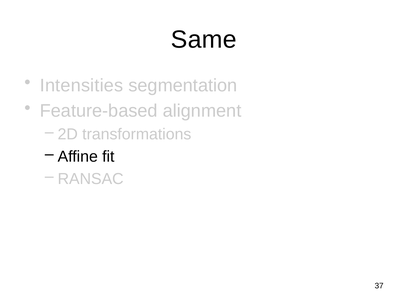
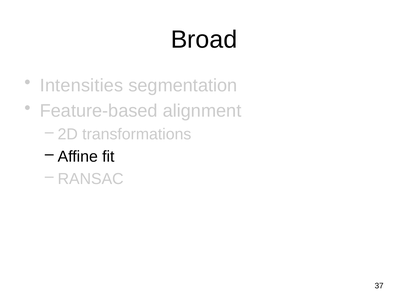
Same: Same -> Broad (204, 39)
